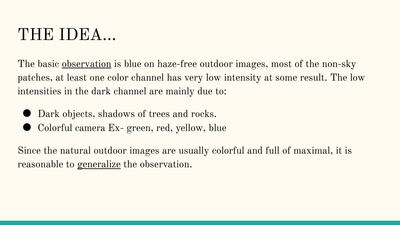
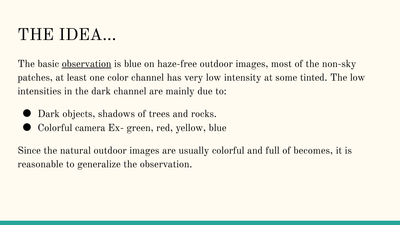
result: result -> tinted (314, 78)
maximal: maximal -> becomes (313, 150)
generalize underline: present -> none (99, 164)
